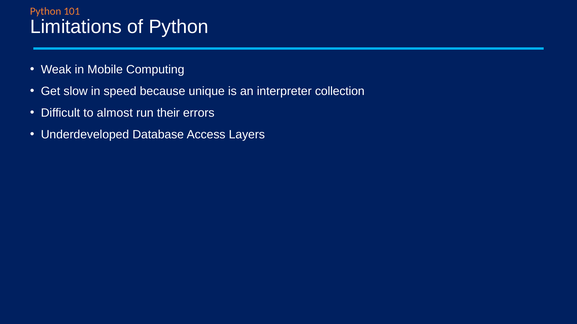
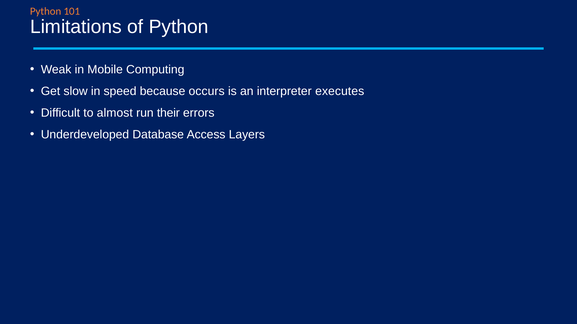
unique: unique -> occurs (207, 91)
collection: collection -> executes (340, 91)
